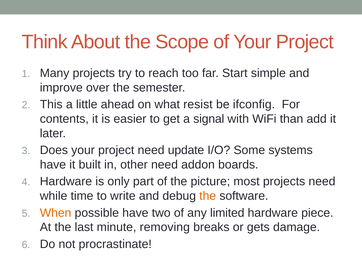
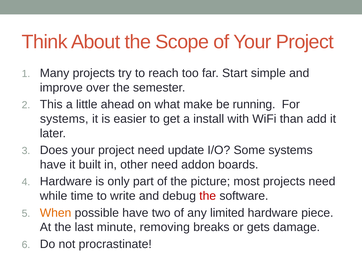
resist: resist -> make (198, 105)
ifconfig: ifconfig -> running (254, 105)
contents: contents -> systems (64, 119)
signal: signal -> install (209, 119)
the colour: orange -> red (208, 196)
